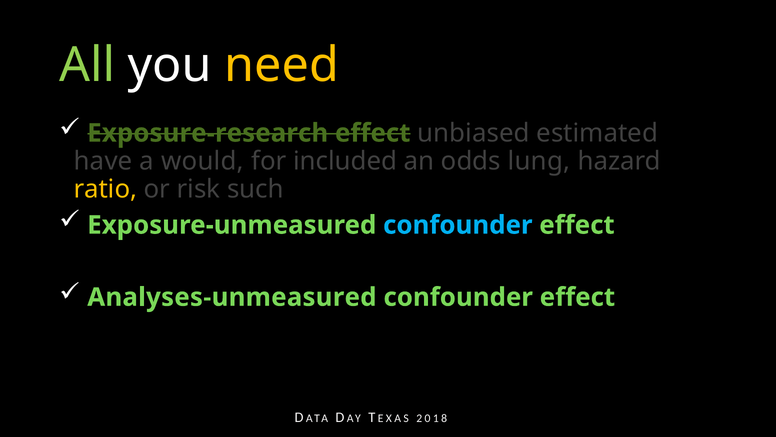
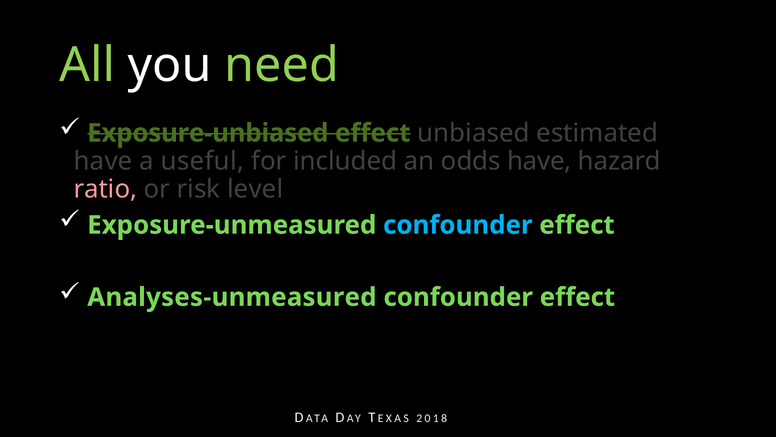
need colour: yellow -> light green (282, 65)
Exposure-research: Exposure-research -> Exposure-unbiased (208, 133)
would: would -> useful (202, 161)
odds lung: lung -> have (539, 161)
ratio colour: yellow -> pink (105, 189)
such: such -> level (255, 189)
